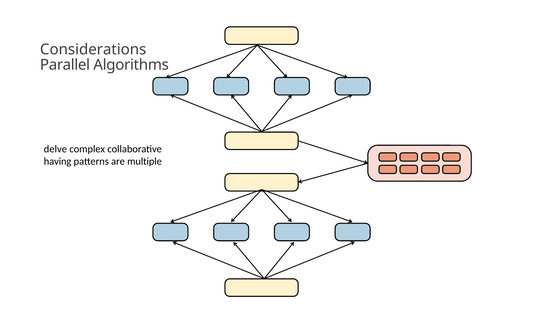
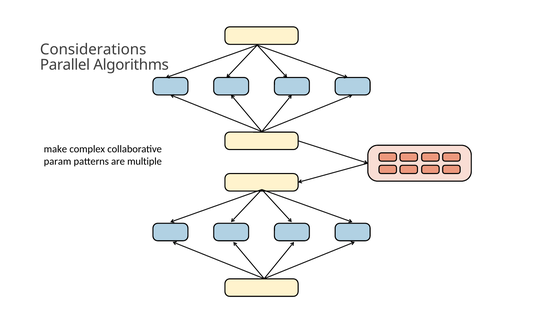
delve: delve -> make (55, 149)
having: having -> param (58, 161)
